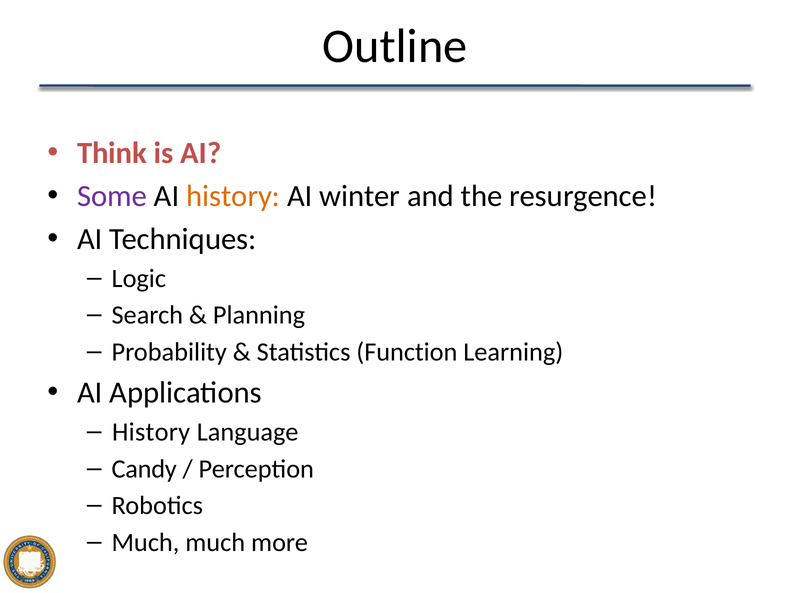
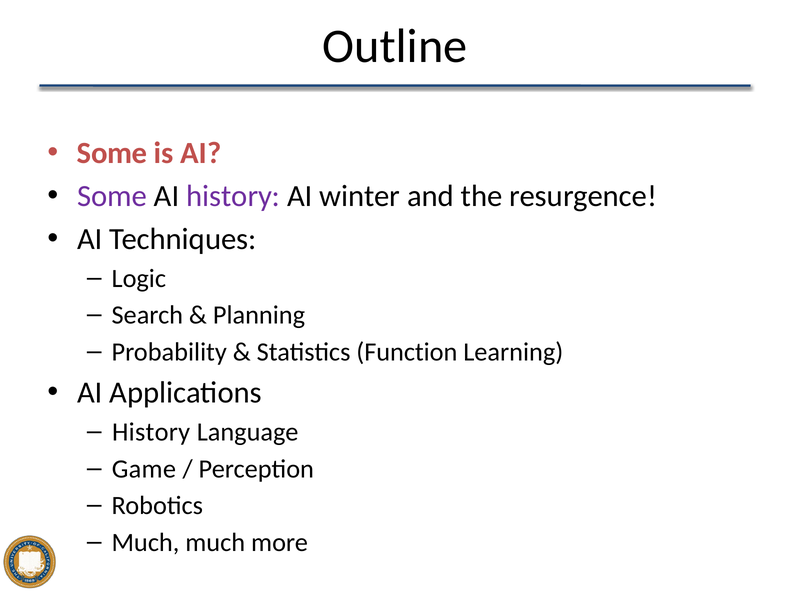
Think: Think -> Some (112, 153)
history colour: orange -> purple (233, 196)
Candy: Candy -> Game (144, 468)
